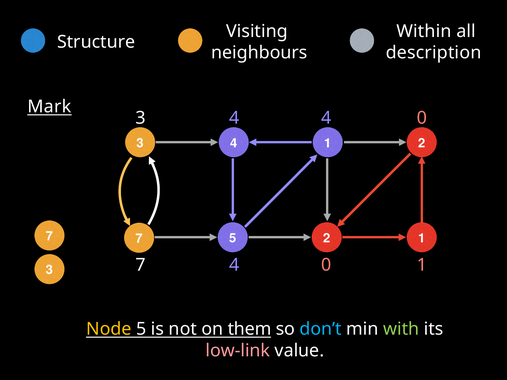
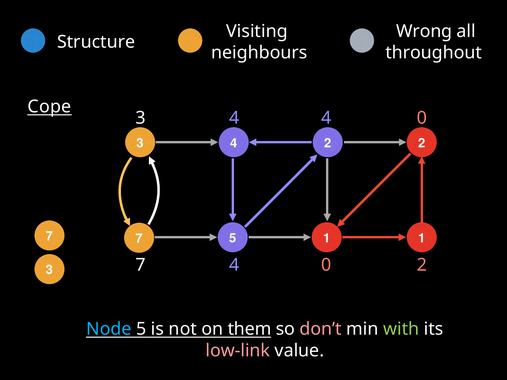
Within: Within -> Wrong (424, 31)
description: description -> throughout (434, 53)
Mark: Mark -> Cope (49, 107)
3 1: 1 -> 2 (328, 143)
7 2: 2 -> 1 (327, 238)
0 1: 1 -> 2 (422, 265)
Node colour: yellow -> light blue (109, 329)
don’t colour: light blue -> pink (321, 329)
